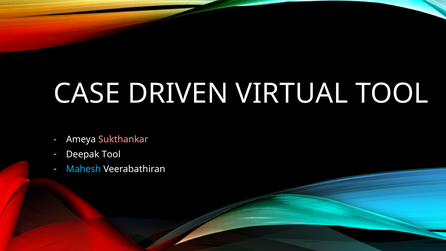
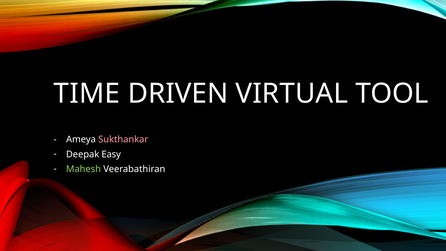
CASE: CASE -> TIME (87, 94)
Deepak Tool: Tool -> Easy (111, 154)
Mahesh colour: light blue -> light green (83, 169)
